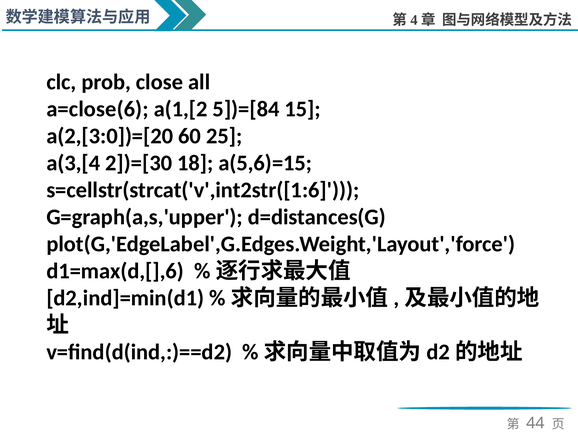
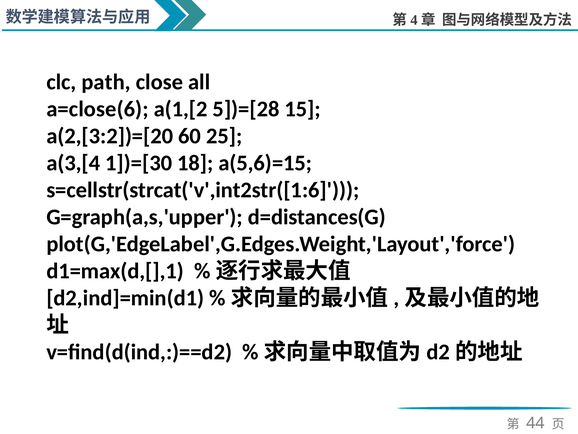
prob: prob -> path (106, 82)
5])=[84: 5])=[84 -> 5])=[28 (246, 109)
a(2,[3:0])=[20: a(2,[3:0])=[20 -> a(2,[3:2])=[20 (110, 136)
2])=[30: 2])=[30 -> 1])=[30 (139, 163)
d1=max(d,[],6: d1=max(d,[],6 -> d1=max(d,[],1 (115, 271)
